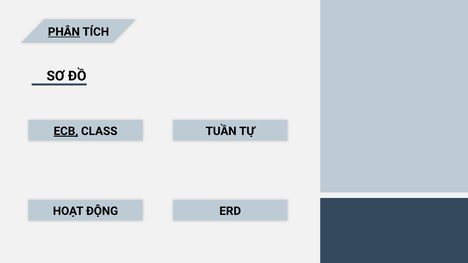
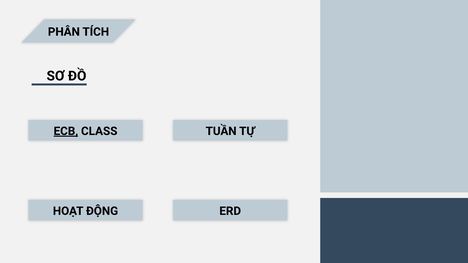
PHÂN underline: present -> none (64, 32)
